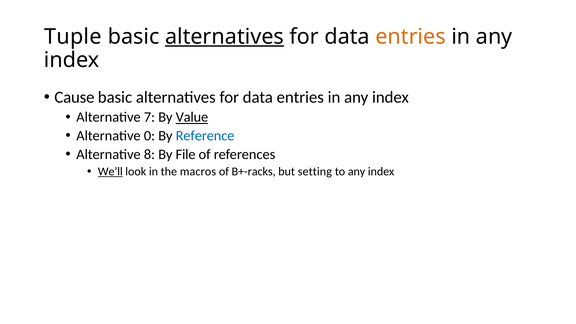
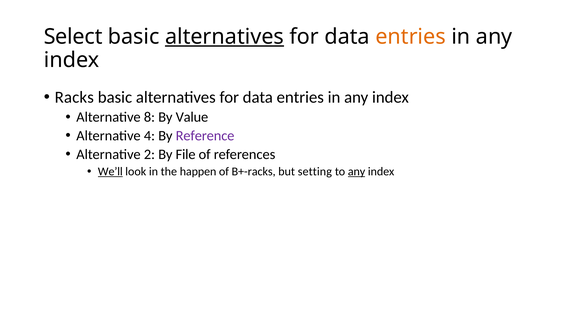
Tuple: Tuple -> Select (73, 37)
Cause: Cause -> Racks (74, 97)
7: 7 -> 8 (149, 117)
Value underline: present -> none (192, 117)
0: 0 -> 4 (149, 136)
Reference colour: blue -> purple (205, 136)
8: 8 -> 2 (149, 154)
macros: macros -> happen (198, 172)
any underline: none -> present (357, 172)
